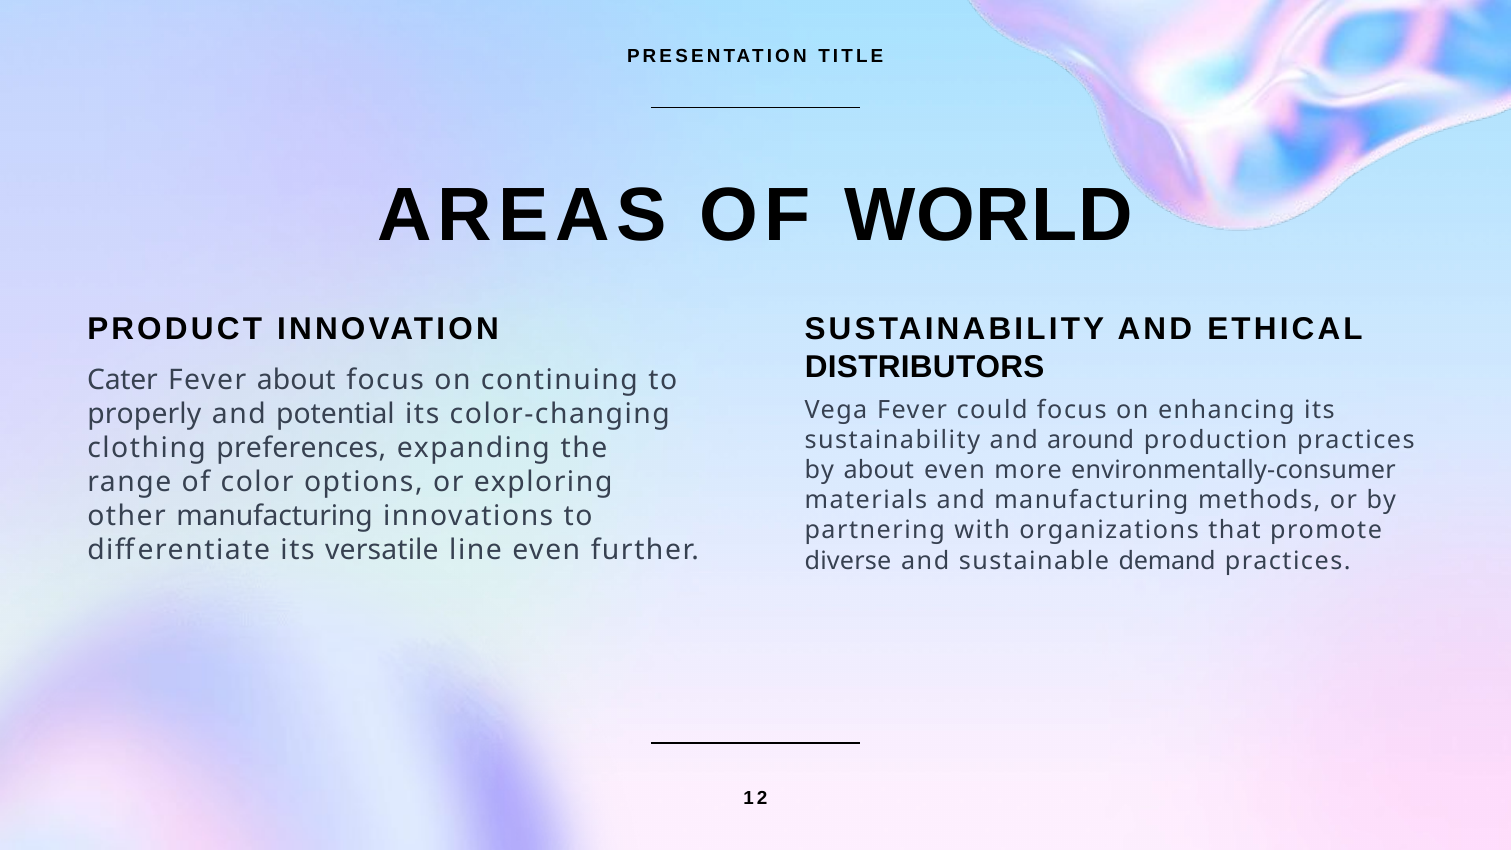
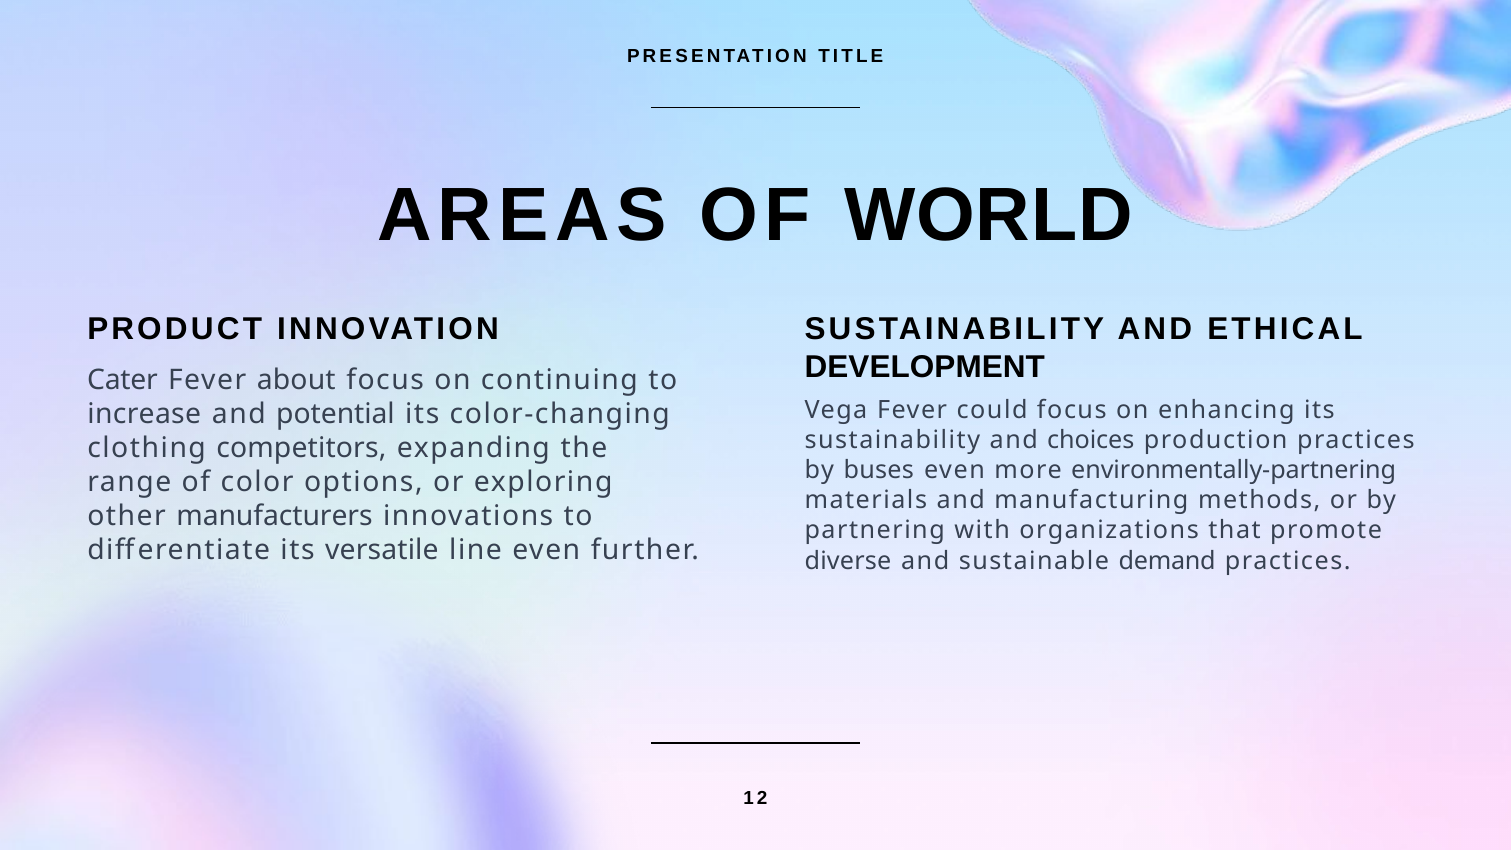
DISTRIBUTORS: DISTRIBUTORS -> DEVELOPMENT (925, 367)
properly: properly -> increase (144, 414)
around: around -> choices (1091, 440)
preferences: preferences -> competitors (301, 448)
by about: about -> buses (879, 470)
environmentally-consumer: environmentally-consumer -> environmentally-partnering (1234, 470)
other manufacturing: manufacturing -> manufacturers (275, 516)
